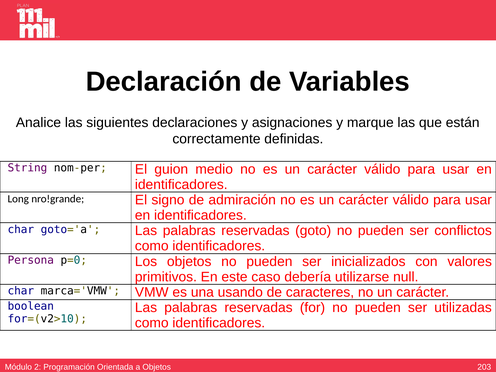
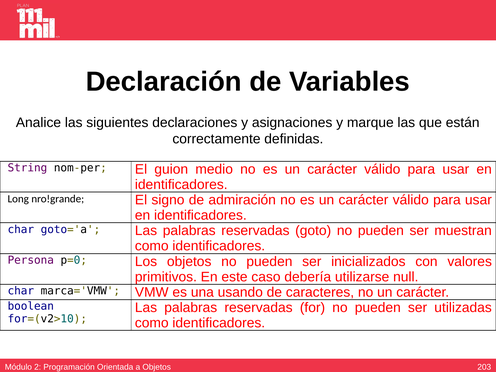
conflictos: conflictos -> muestran (463, 231)
